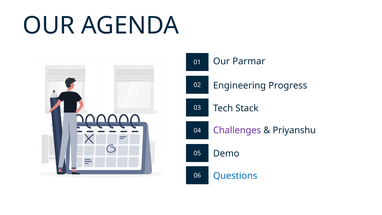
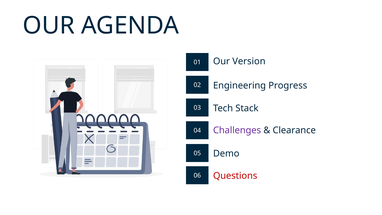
Parmar: Parmar -> Version (249, 61)
Priyanshu: Priyanshu -> Clearance (294, 130)
Questions colour: blue -> red (235, 176)
